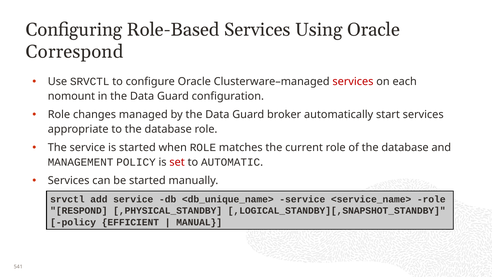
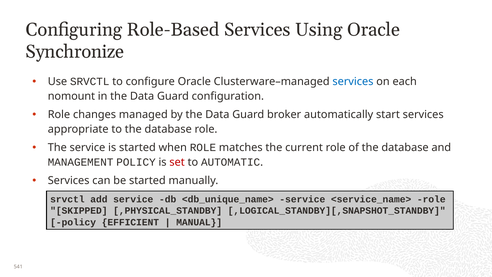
Correspond: Correspond -> Synchronize (75, 52)
services colour: red -> blue (353, 82)
RESPOND: RESPOND -> SKIPPED (79, 211)
